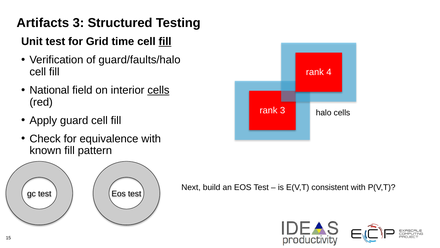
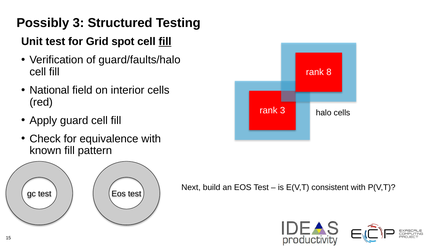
Artifacts: Artifacts -> Possibly (43, 23)
time: time -> spot (123, 42)
4: 4 -> 8 (329, 72)
cells underline: present -> none (158, 90)
